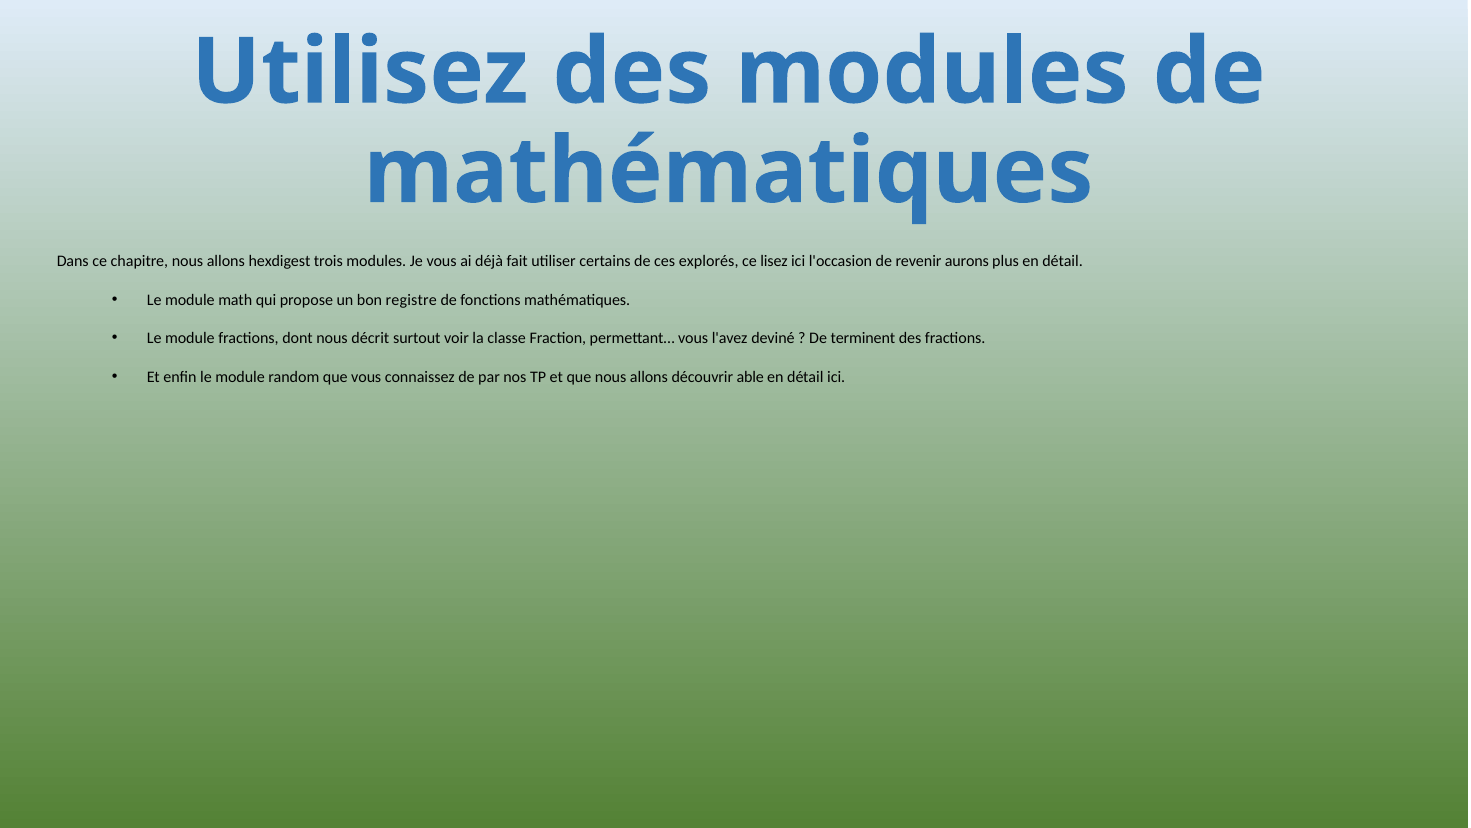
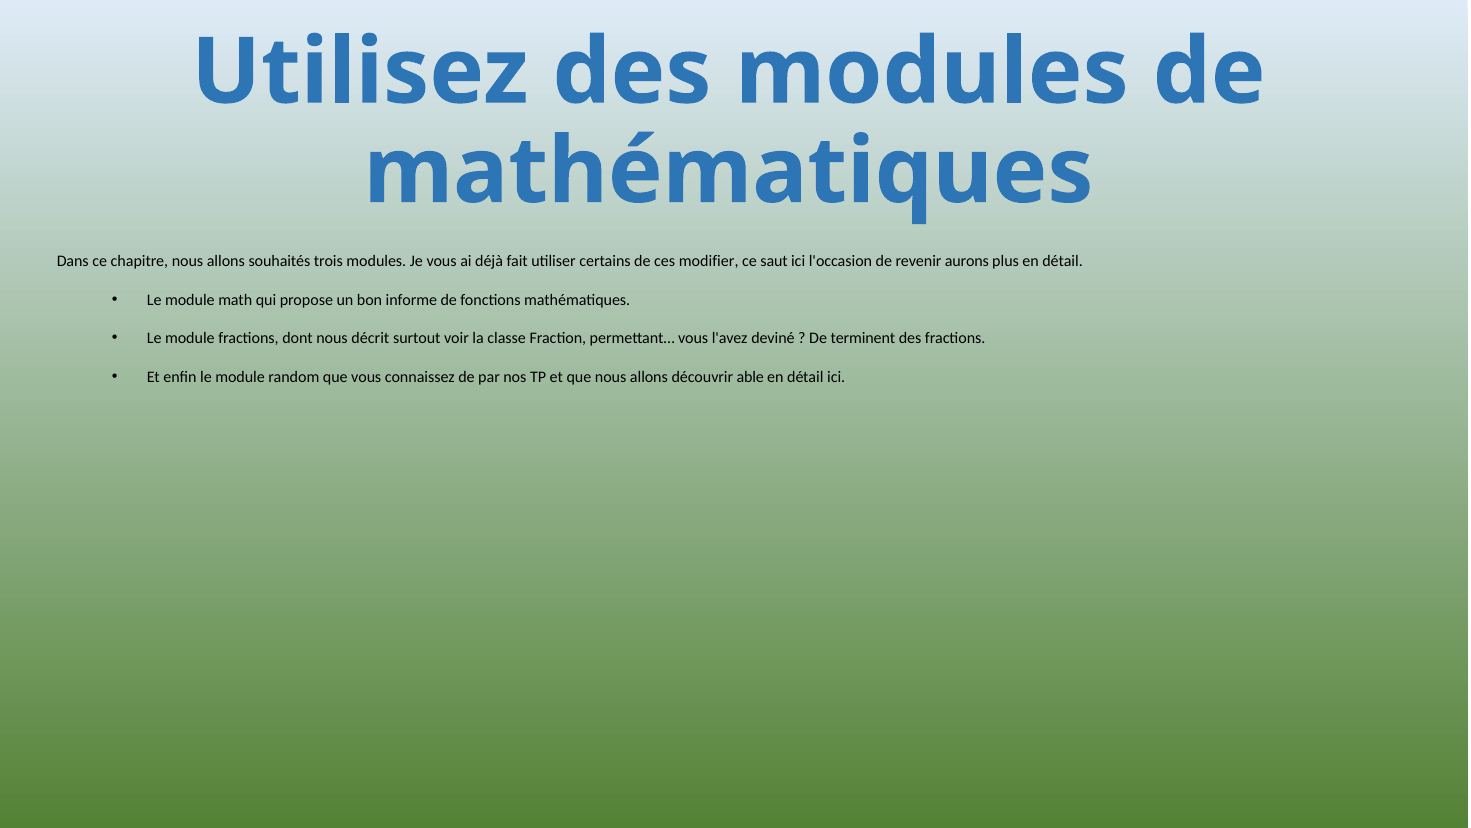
hexdigest: hexdigest -> souhaités (279, 261)
explorés: explorés -> modifier (709, 261)
lisez: lisez -> saut (774, 261)
registre: registre -> informe (411, 300)
